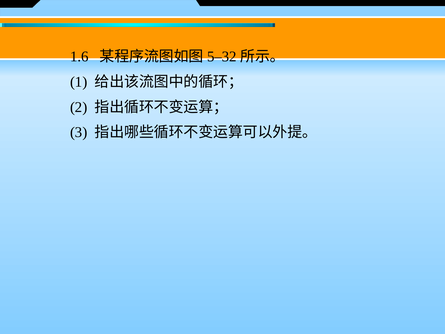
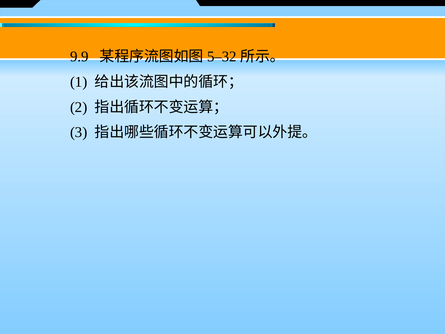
1.6: 1.6 -> 9.9 (79, 57)
